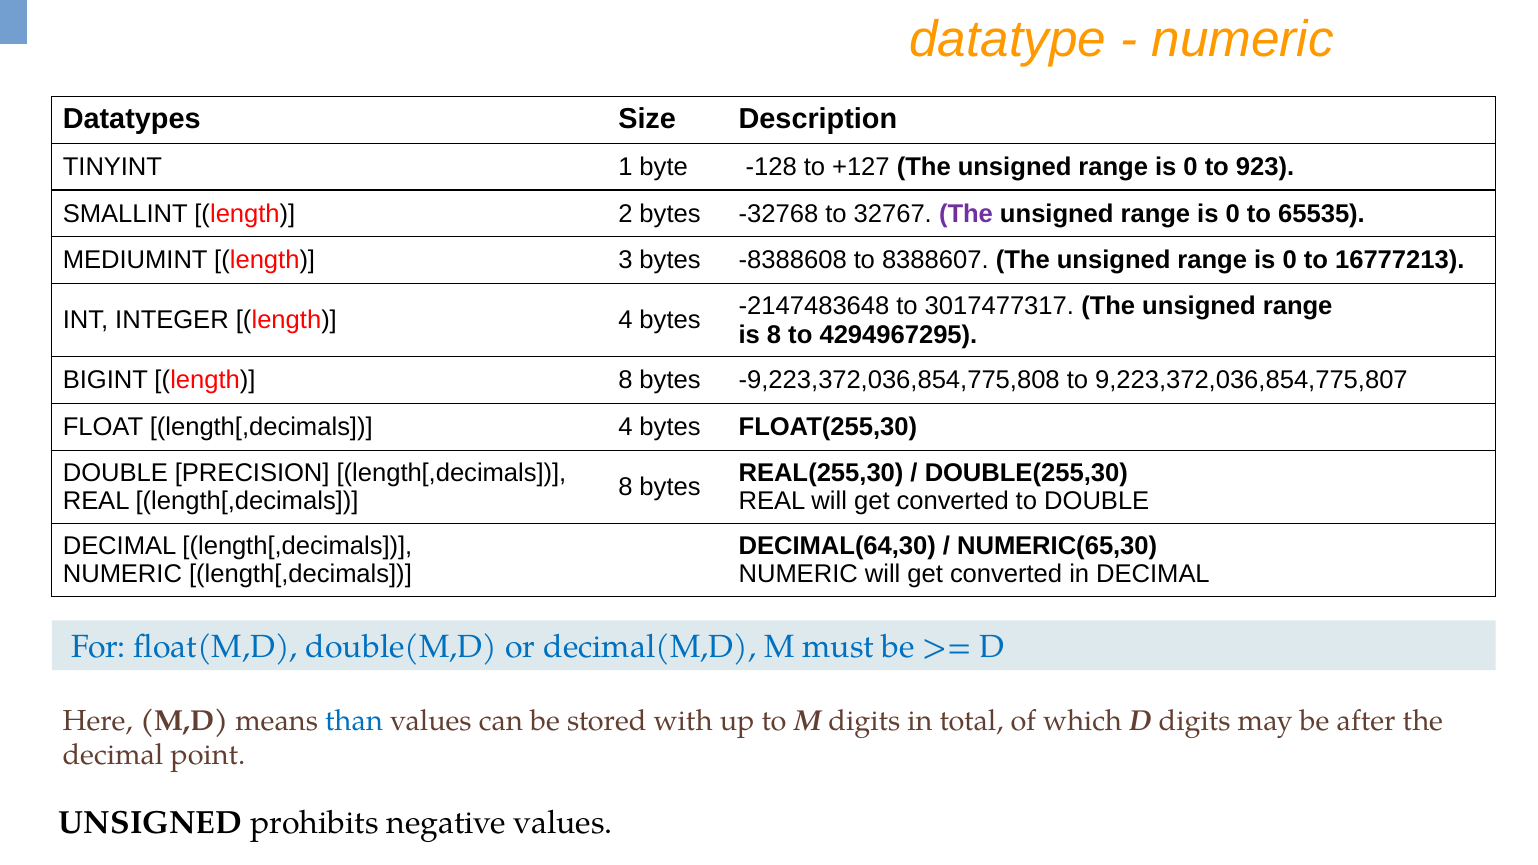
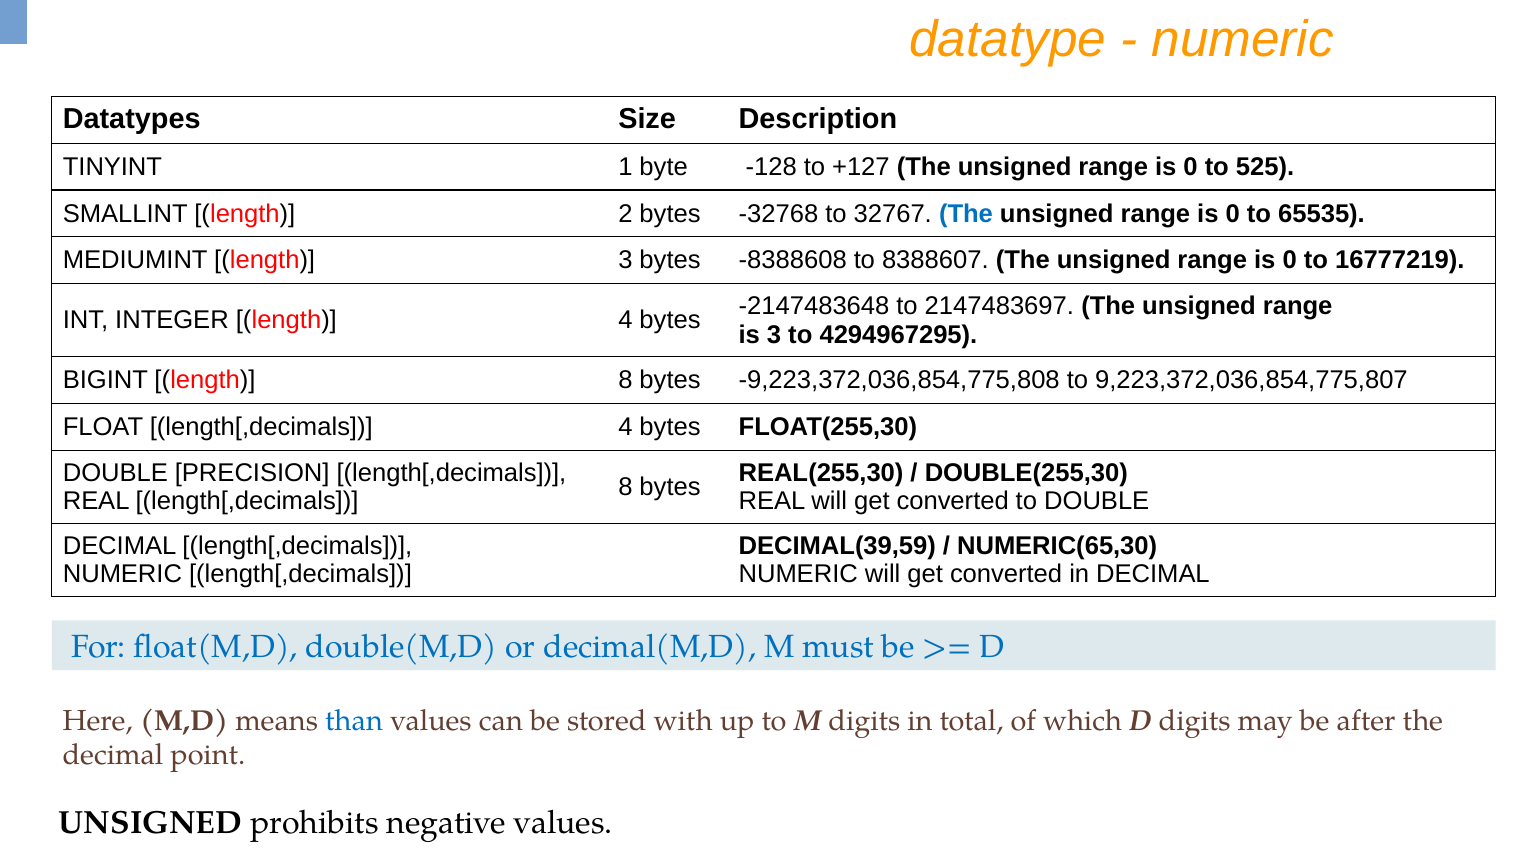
923: 923 -> 525 (1265, 167)
The colour: purple -> blue (966, 214)
16777213: 16777213 -> 16777219 (1400, 261)
3017477317: 3017477317 -> 2147483697 (999, 306)
is 8: 8 -> 3 (774, 335)
DECIMAL(64,30: DECIMAL(64,30 -> DECIMAL(39,59 (837, 546)
